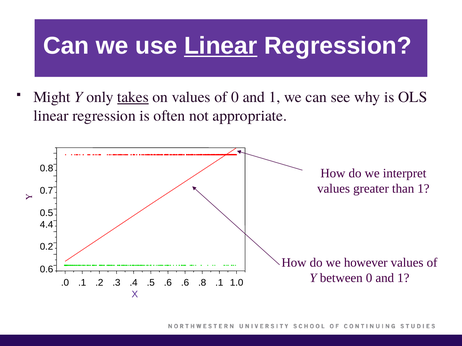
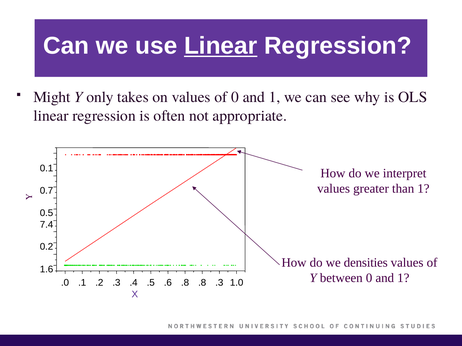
takes underline: present -> none (133, 97)
0.8: 0.8 -> 0.1 (47, 168)
4.4: 4.4 -> 7.4 (47, 225)
however: however -> densities (366, 263)
0.6: 0.6 -> 1.6 (47, 270)
.6 .6: .6 -> .8 (185, 283)
.8 .1: .1 -> .3 (219, 283)
